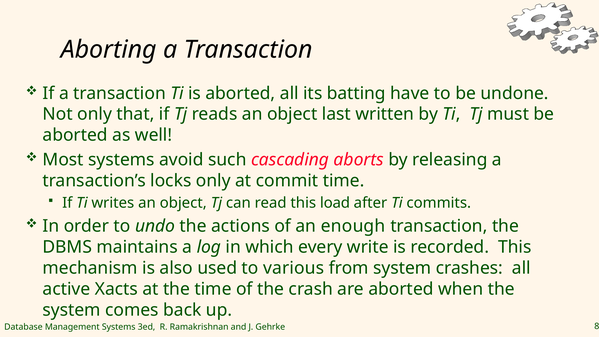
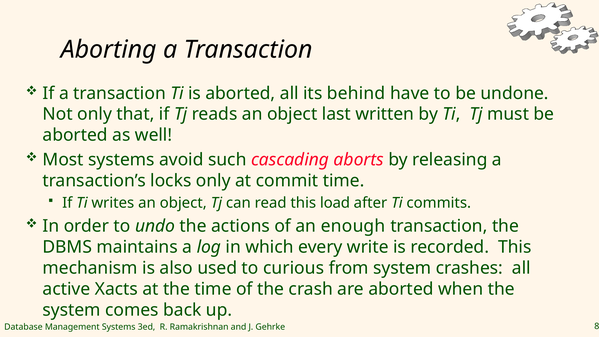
batting: batting -> behind (356, 93)
various: various -> curious (294, 268)
